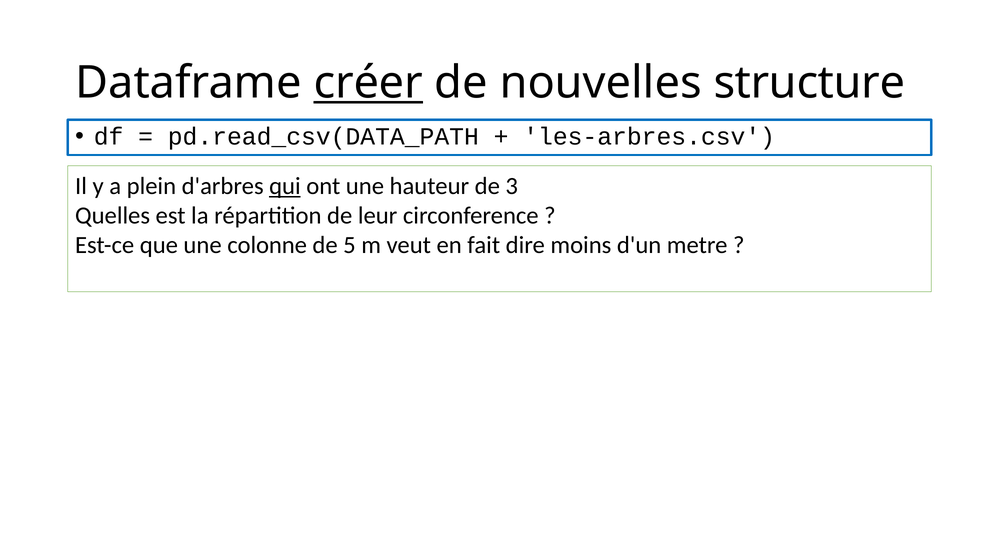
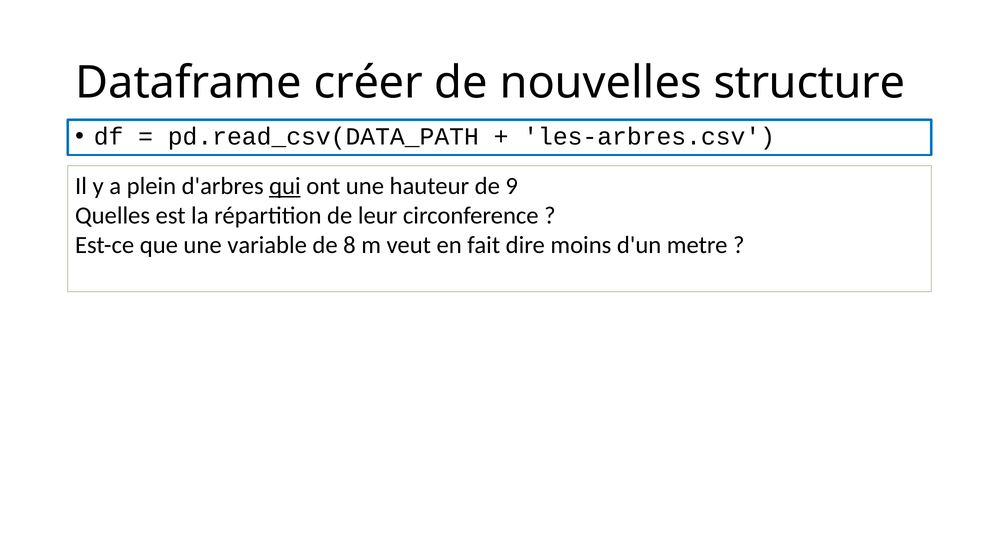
créer underline: present -> none (368, 83)
3: 3 -> 9 (512, 186)
colonne: colonne -> variable (267, 245)
5: 5 -> 8 (349, 245)
